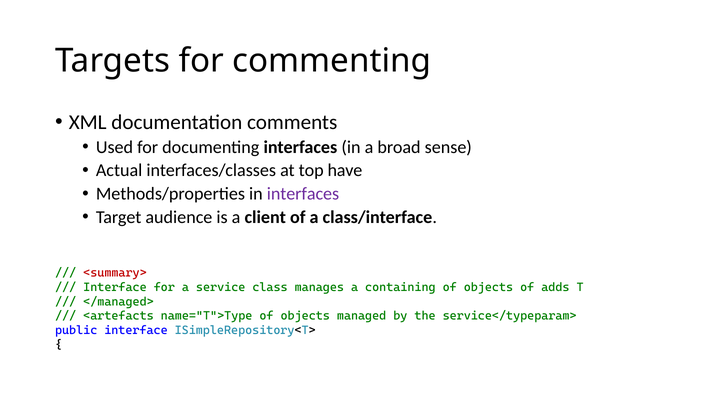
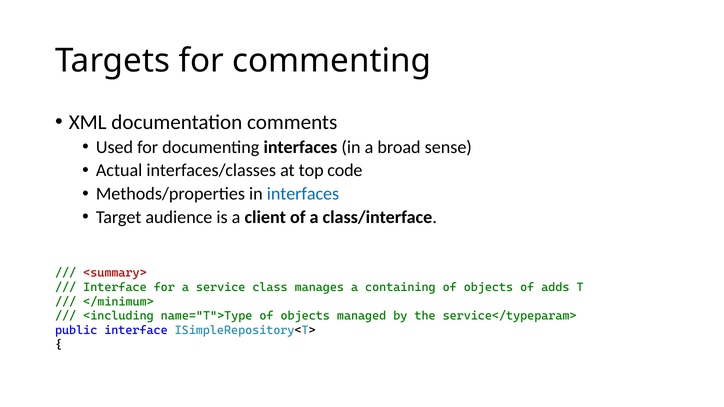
have: have -> code (345, 171)
interfaces colour: purple -> blue (303, 194)
</managed>: </managed> -> </minimum> (118, 302)
<artefacts: <artefacts -> <including (118, 316)
